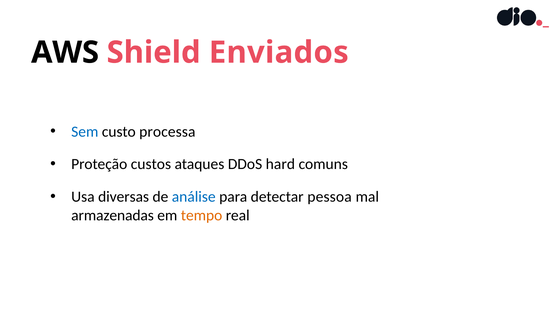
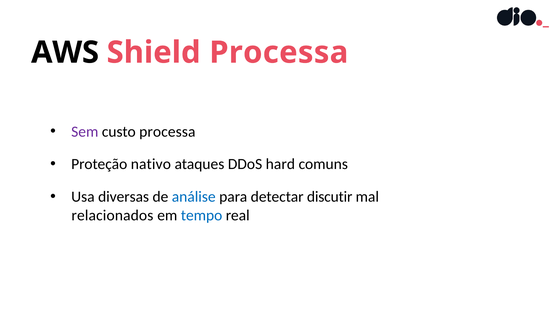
Shield Enviados: Enviados -> Processa (279, 53)
Sem colour: blue -> purple (85, 132)
custos: custos -> nativo (151, 164)
pessoa: pessoa -> discutir (330, 197)
armazenadas: armazenadas -> relacionados (112, 216)
tempo colour: orange -> blue (202, 216)
